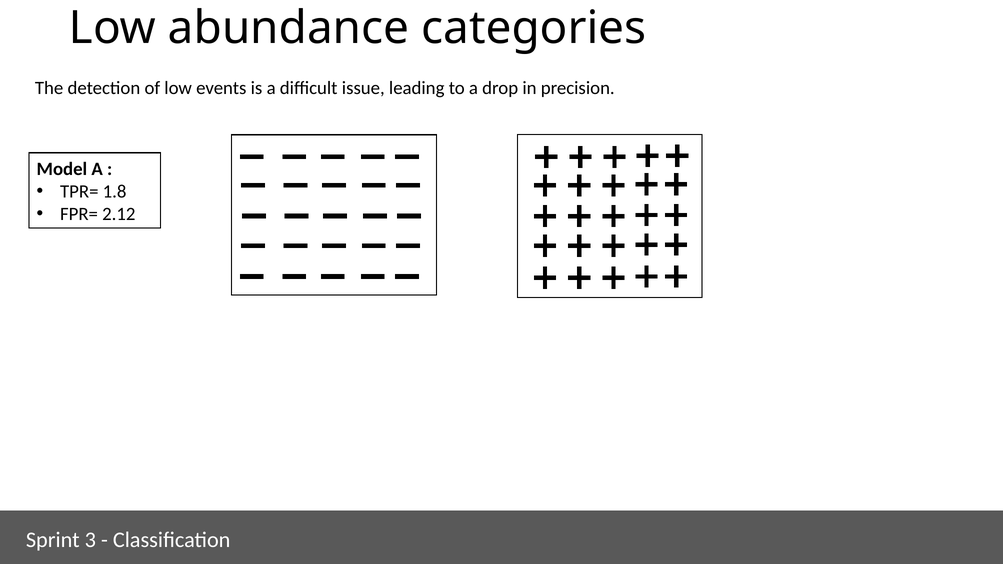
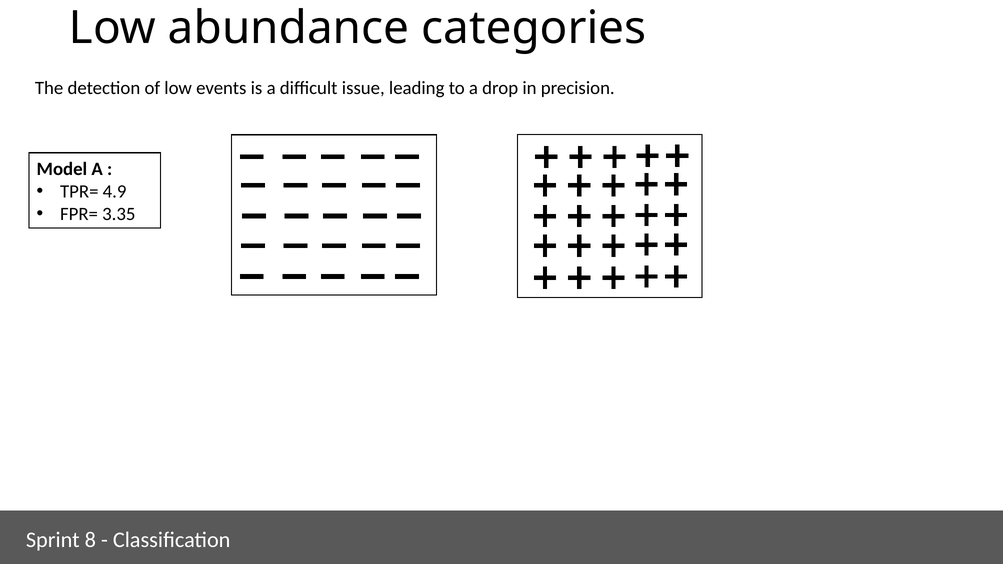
1.8: 1.8 -> 4.9 (115, 192)
2.12: 2.12 -> 3.35 (119, 214)
3: 3 -> 8 (90, 540)
